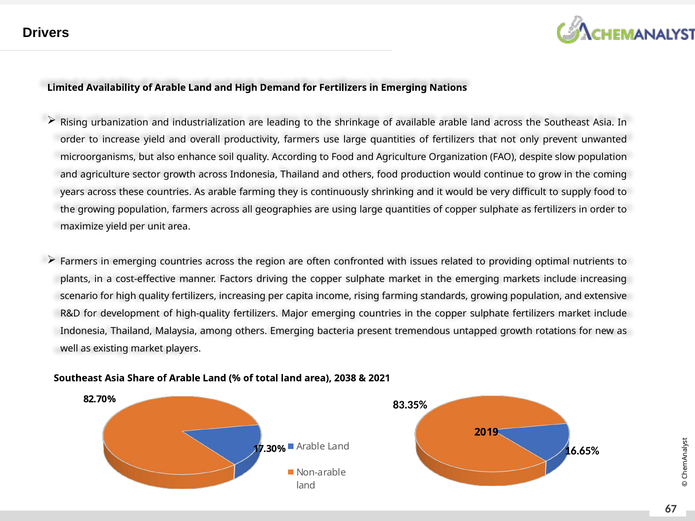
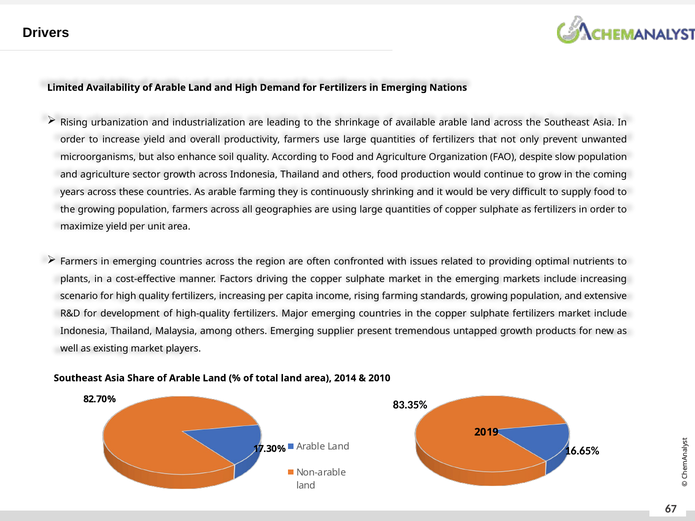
bacteria: bacteria -> supplier (336, 331)
rotations: rotations -> products (556, 331)
2038: 2038 -> 2014 (345, 378)
2021: 2021 -> 2010 (379, 378)
